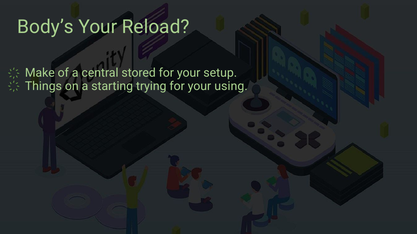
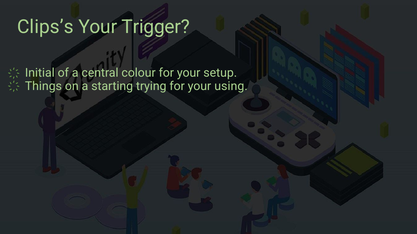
Body’s: Body’s -> Clips’s (45, 27)
Reload: Reload -> Trigger (156, 27)
Make: Make -> Initial (40, 73)
stored: stored -> colour (139, 73)
